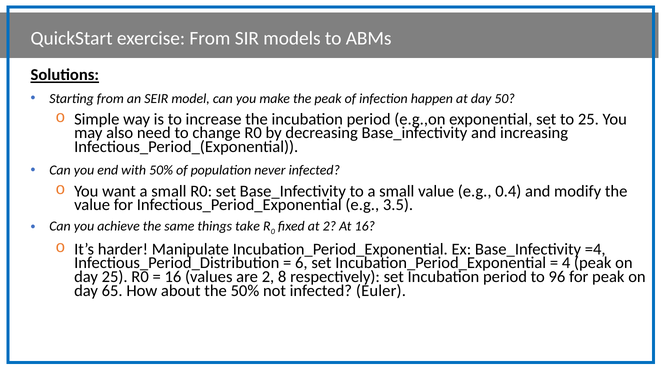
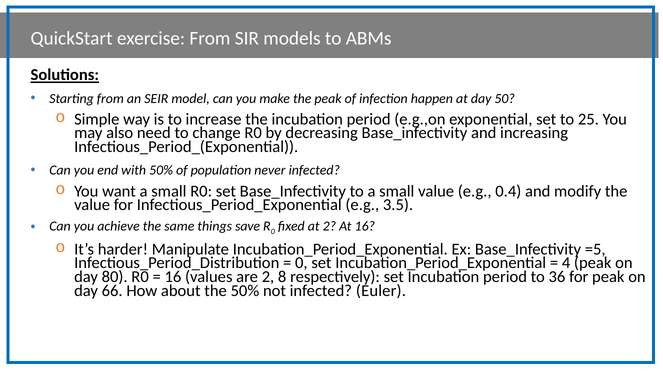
take: take -> save (248, 226)
=4: =4 -> =5 (595, 249)
6: 6 -> 0 (301, 263)
day 25: 25 -> 80 (115, 277)
96: 96 -> 36 (557, 277)
65: 65 -> 66 (112, 291)
